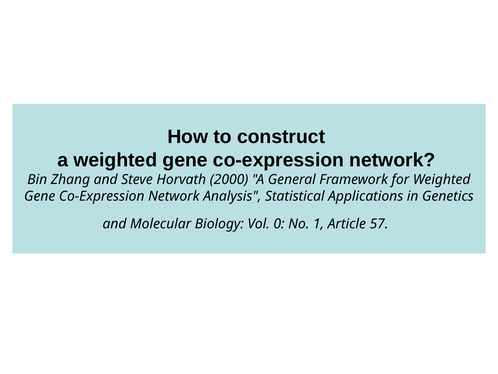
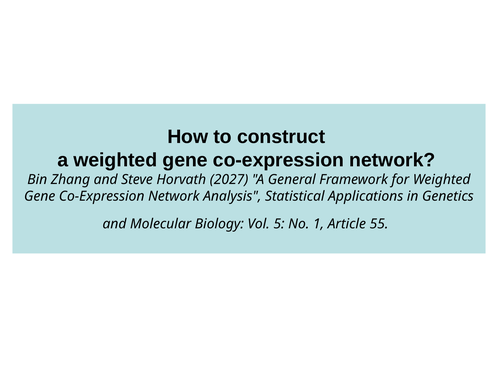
2000: 2000 -> 2027 (229, 179)
0: 0 -> 5 (279, 224)
57: 57 -> 55 (379, 224)
